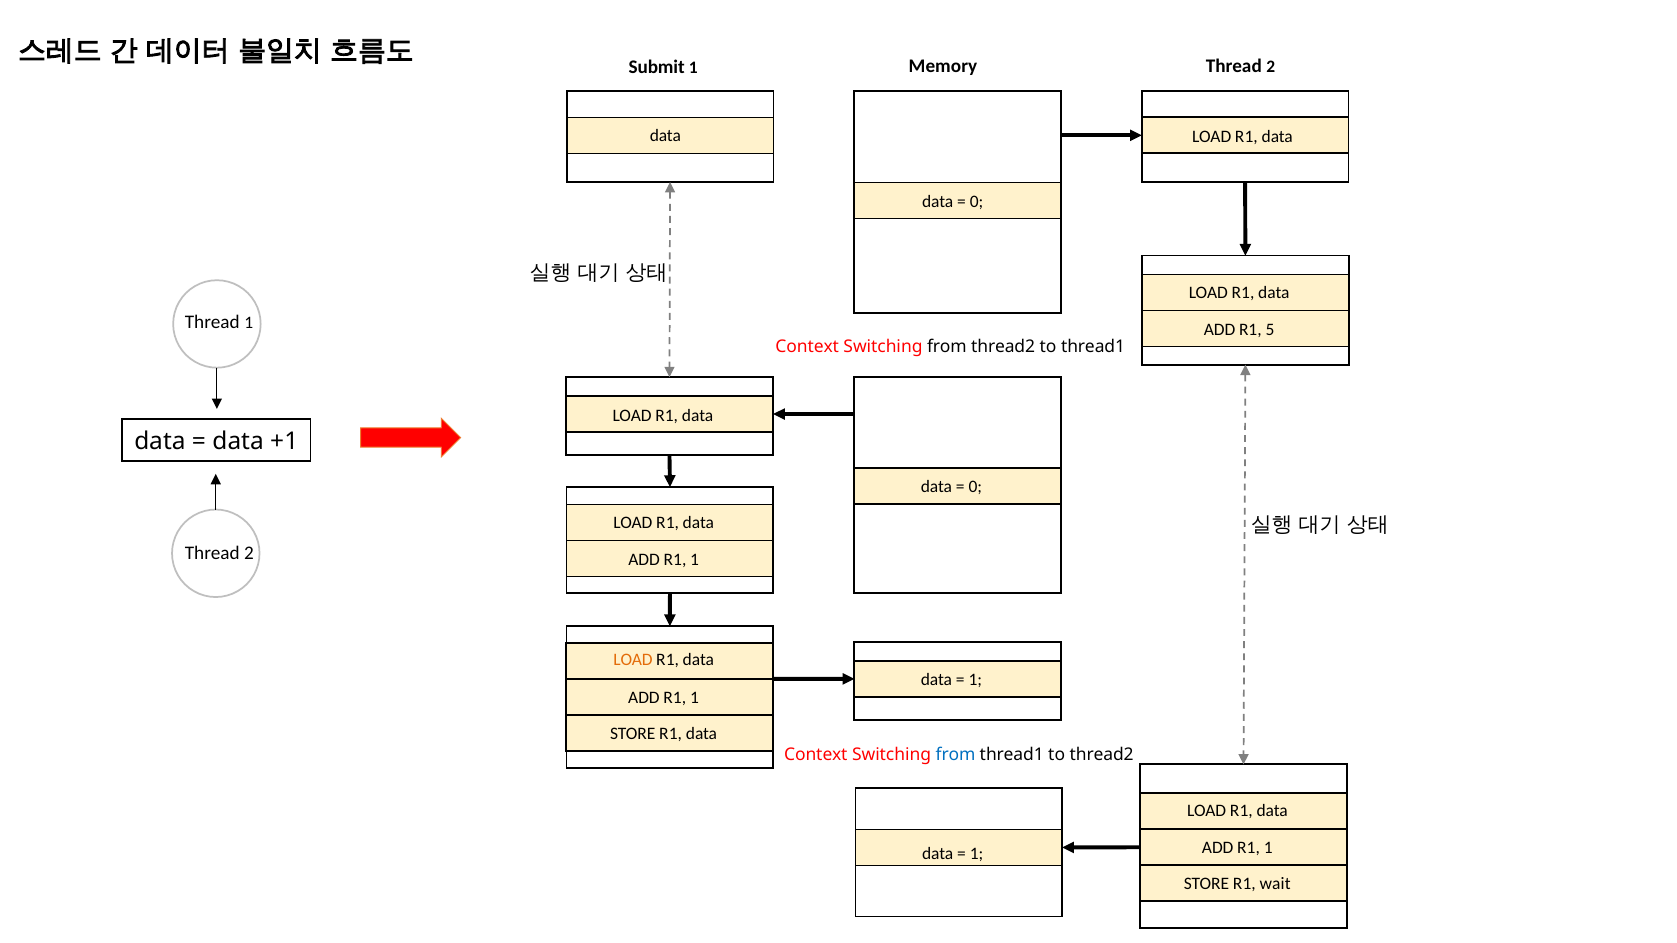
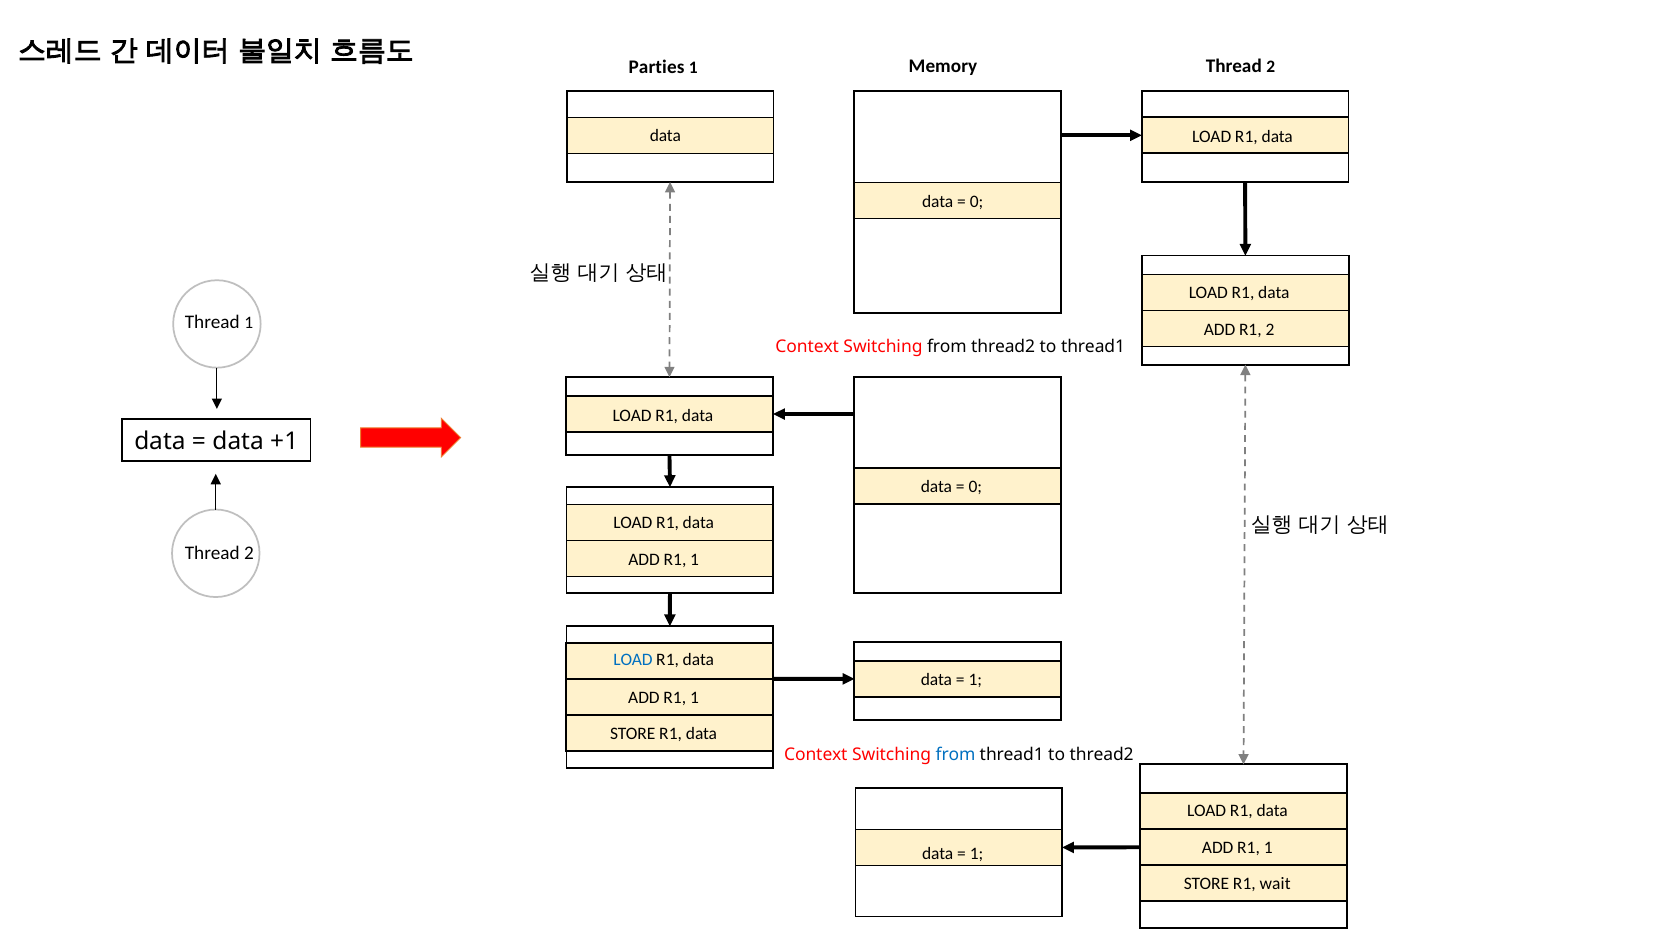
Submit: Submit -> Parties (657, 67)
R1 5: 5 -> 2 (1270, 330)
LOAD colour: orange -> blue (633, 660)
